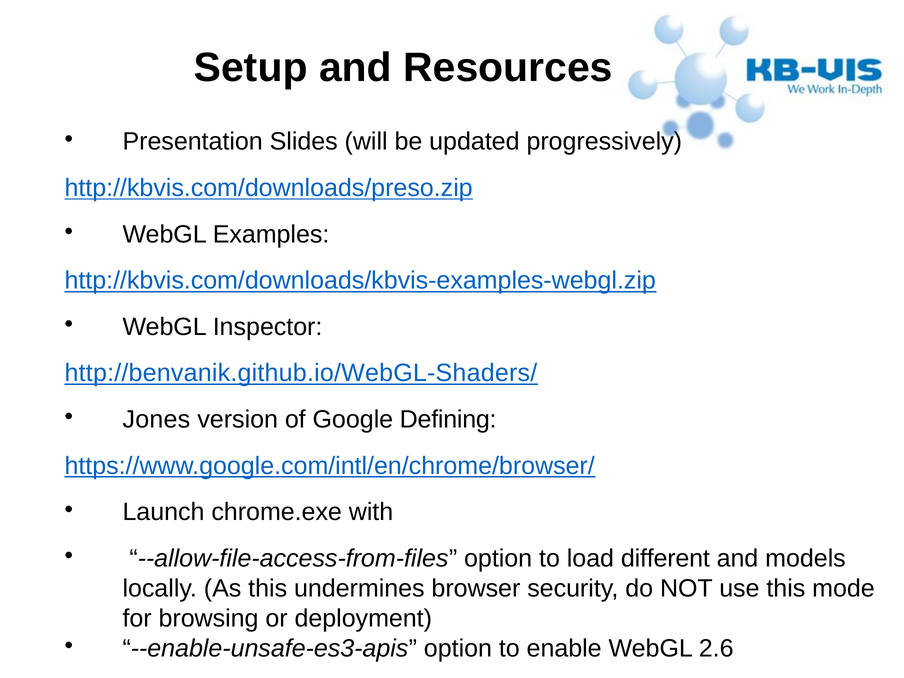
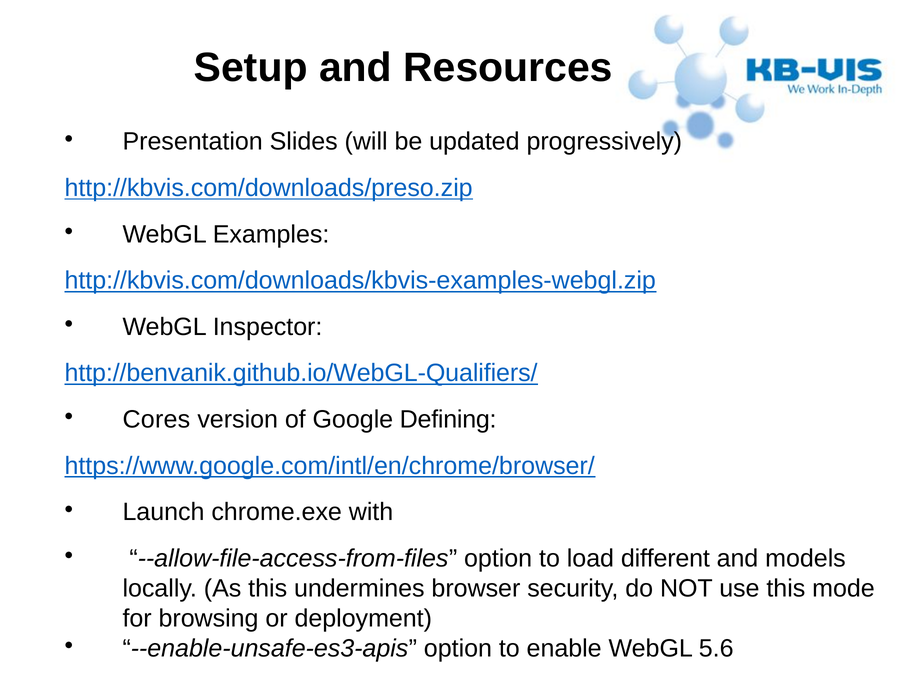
http://benvanik.github.io/WebGL-Shaders/: http://benvanik.github.io/WebGL-Shaders/ -> http://benvanik.github.io/WebGL-Qualifiers/ (301, 373)
Jones: Jones -> Cores (156, 419)
2.6: 2.6 -> 5.6 (716, 649)
